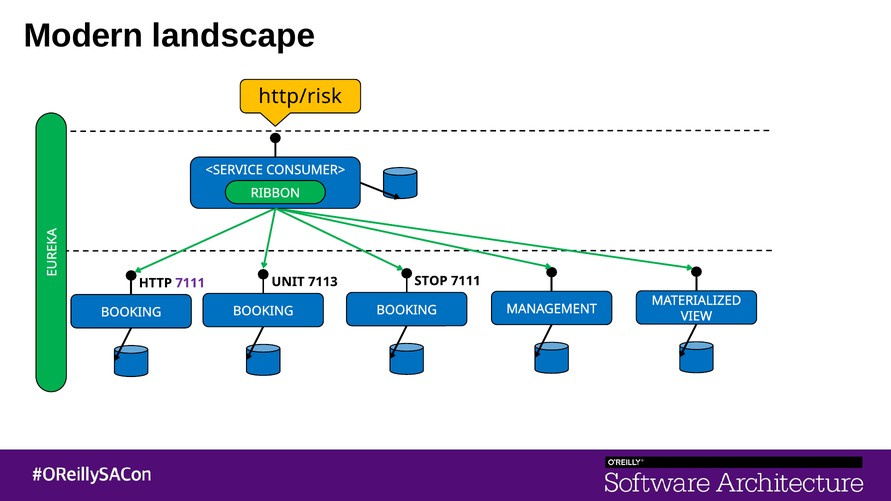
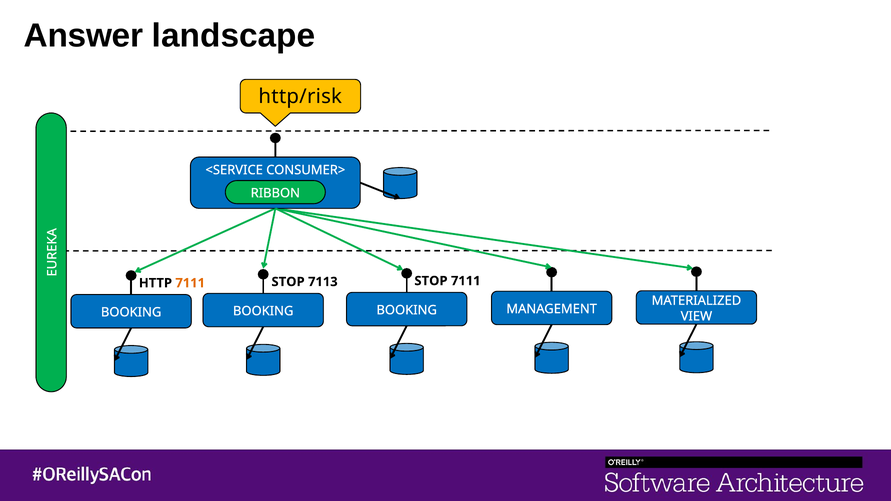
Modern: Modern -> Answer (83, 36)
UNIT: UNIT -> STOP (288, 282)
7111 colour: purple -> orange (190, 283)
